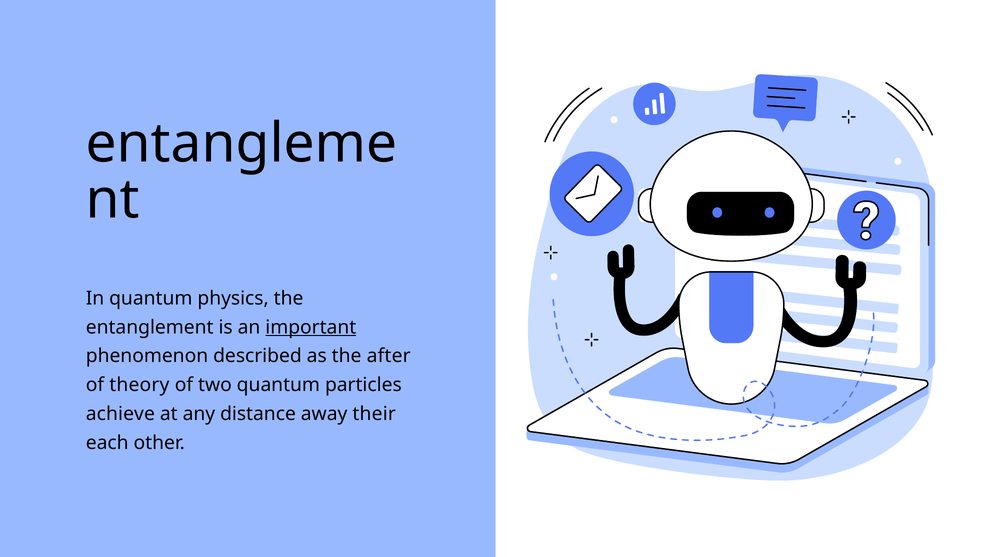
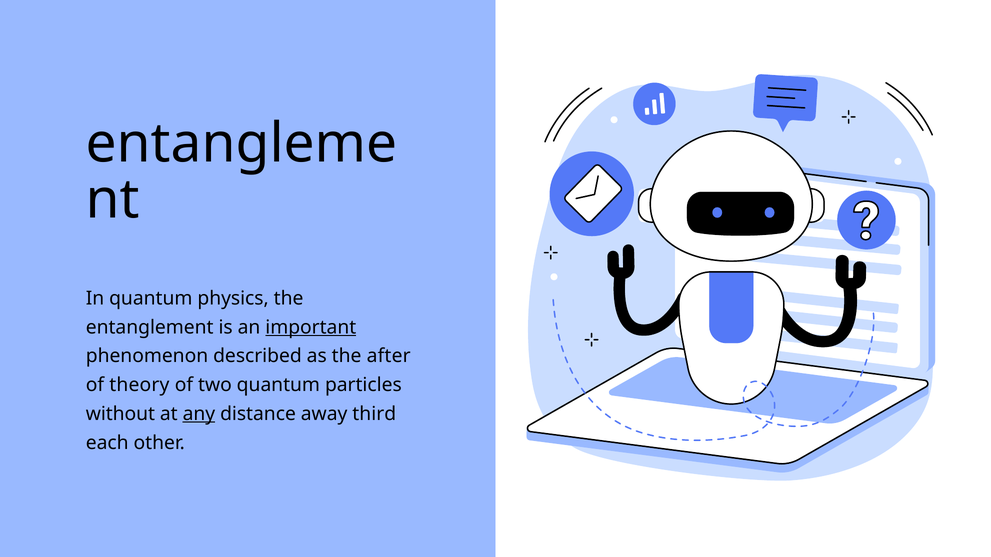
achieve: achieve -> without (120, 414)
any underline: none -> present (199, 414)
their: their -> third (374, 414)
